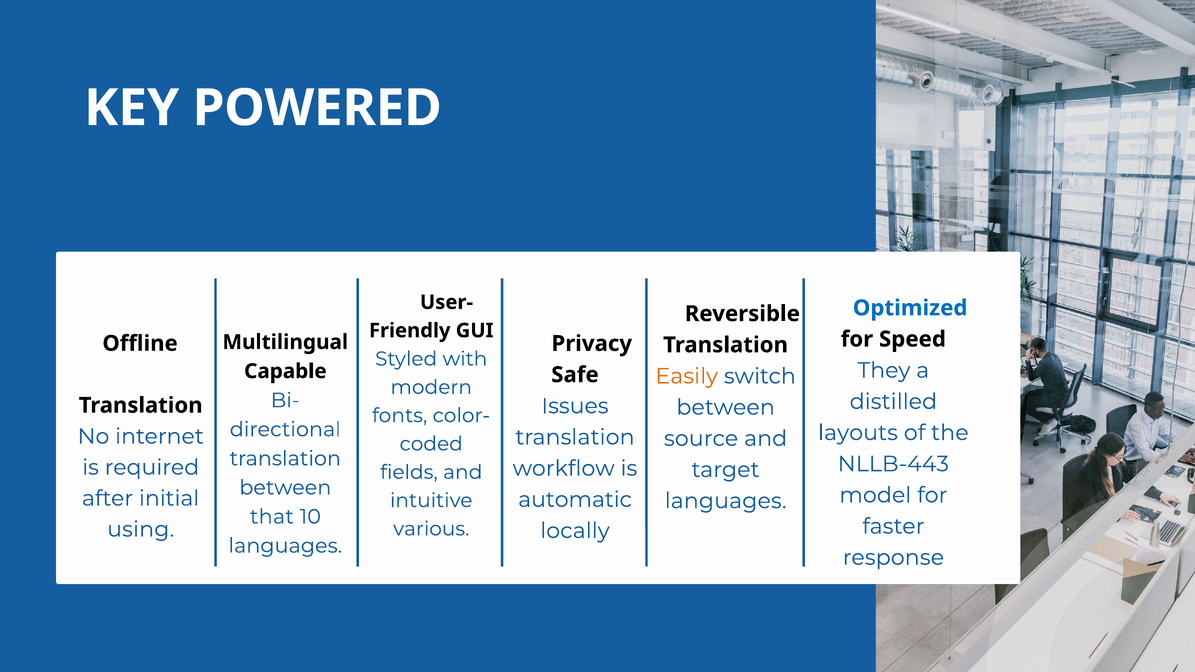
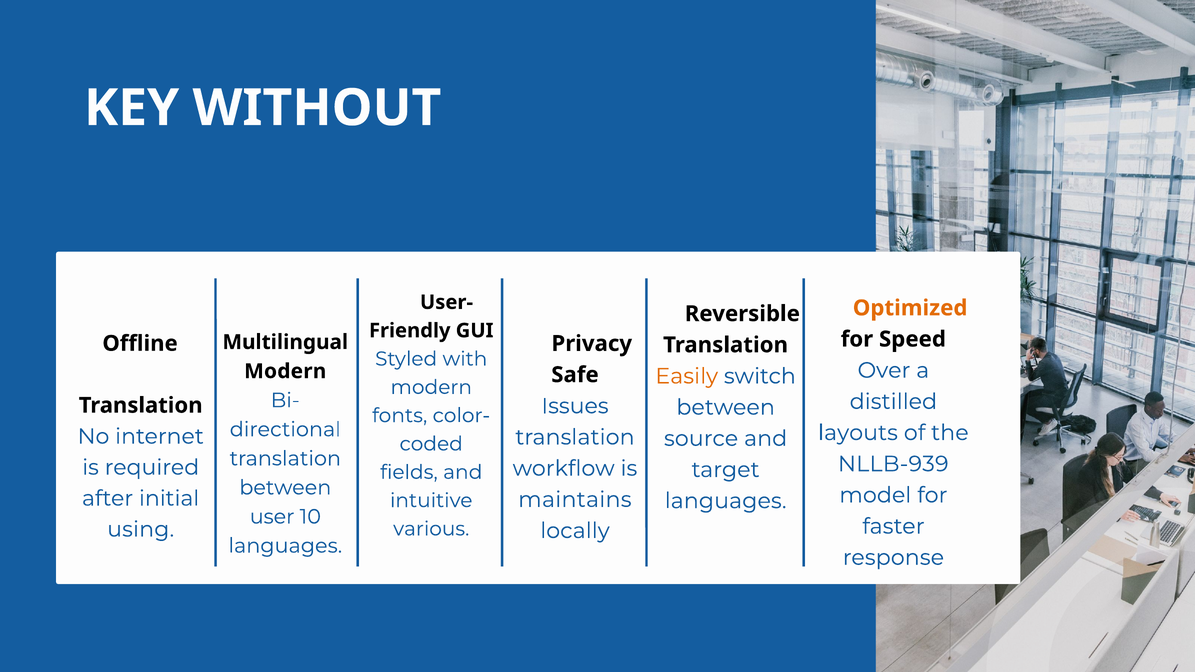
POWERED: POWERED -> WITHOUT (317, 108)
Optimized colour: blue -> orange (910, 308)
They: They -> Over (884, 371)
Capable: Capable -> Modern (285, 371)
NLLB-443: NLLB-443 -> NLLB-939 (893, 464)
automatic: automatic -> maintains (575, 500)
that: that -> user (272, 517)
